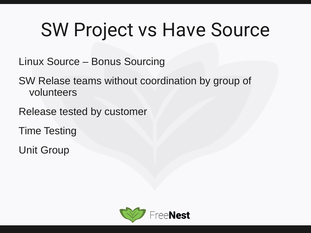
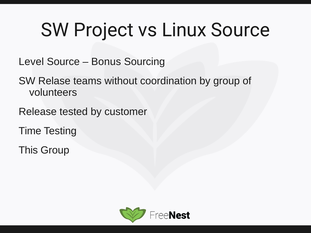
Have: Have -> Linux (184, 30)
Linux: Linux -> Level (31, 62)
Unit: Unit -> This (28, 150)
